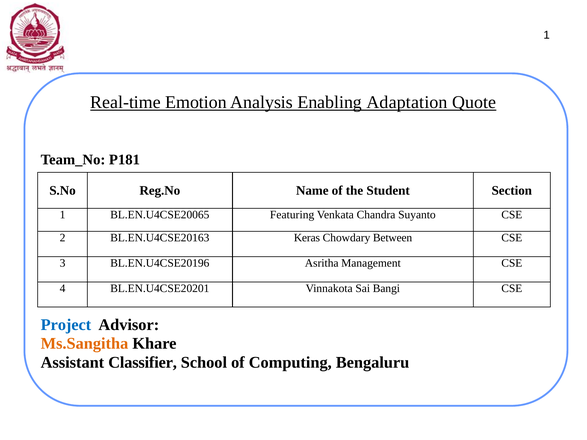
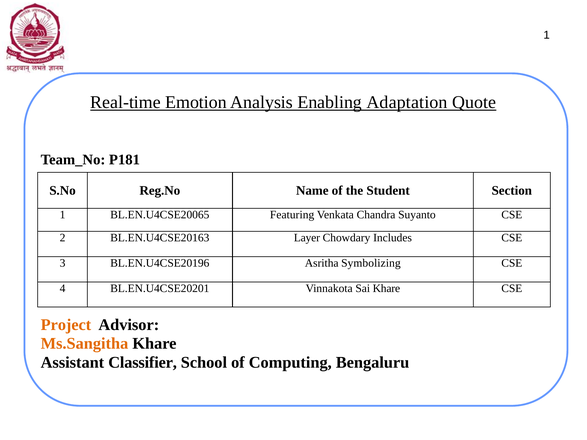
Keras: Keras -> Layer (307, 238)
Between: Between -> Includes (393, 238)
Management: Management -> Symbolizing (371, 263)
Sai Bangi: Bangi -> Khare (386, 288)
Project colour: blue -> orange (66, 325)
